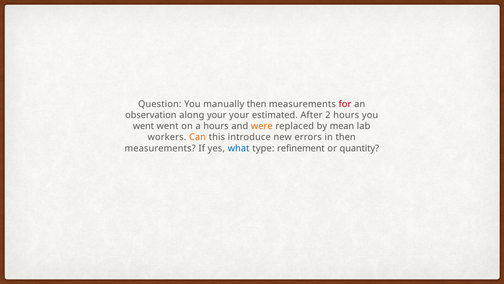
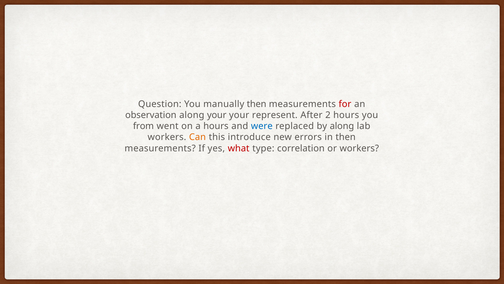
estimated: estimated -> represent (275, 115)
went: went -> from (143, 126)
were colour: orange -> blue (262, 126)
by mean: mean -> along (342, 126)
what colour: blue -> red (239, 148)
refinement: refinement -> correlation (301, 148)
or quantity: quantity -> workers (359, 148)
